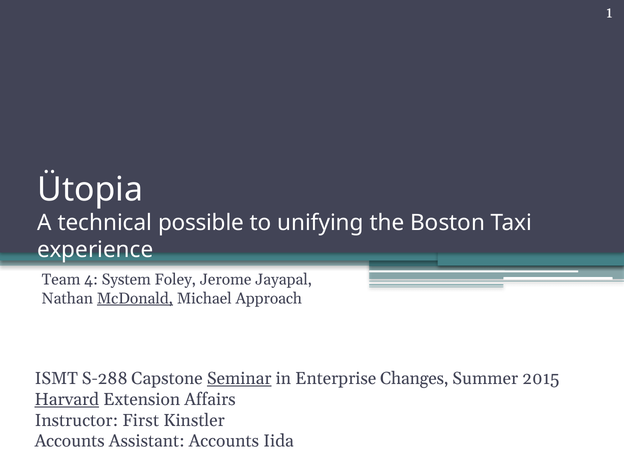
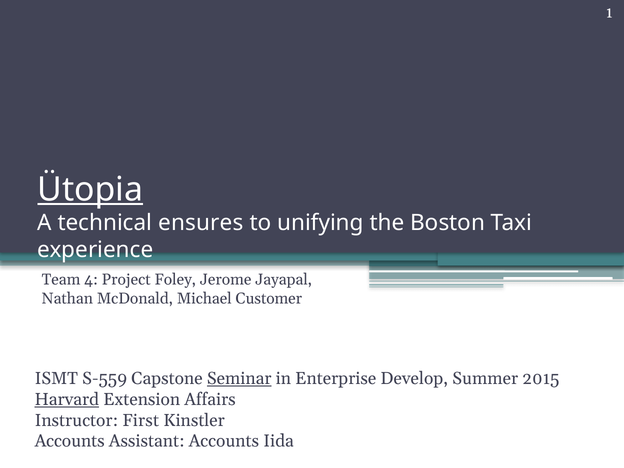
Ütopia underline: none -> present (90, 190)
possible: possible -> ensures (201, 223)
System: System -> Project (126, 280)
McDonald underline: present -> none (135, 298)
Approach: Approach -> Customer (269, 298)
S-288: S-288 -> S-559 (105, 379)
Changes: Changes -> Develop (414, 379)
